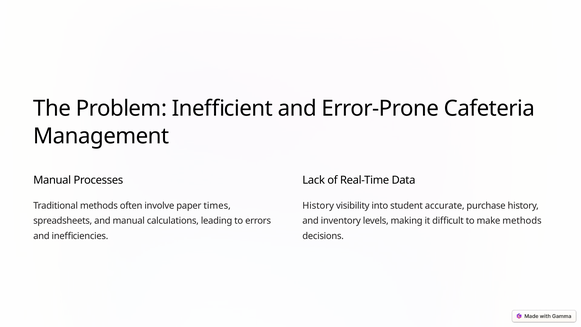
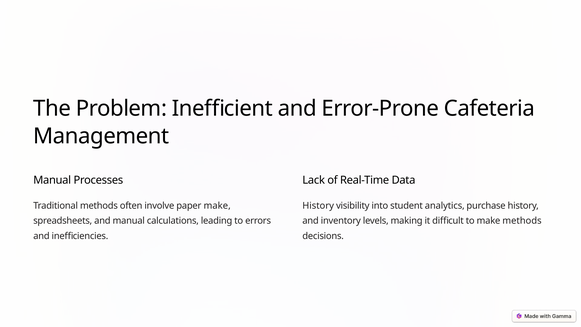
paper times: times -> make (217, 206)
accurate: accurate -> analytics (445, 206)
